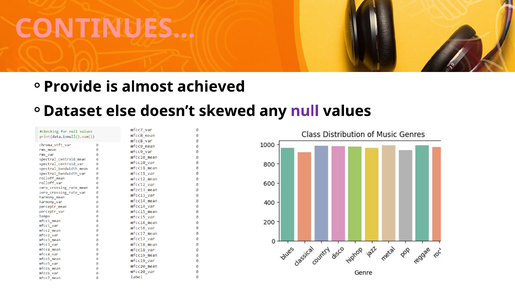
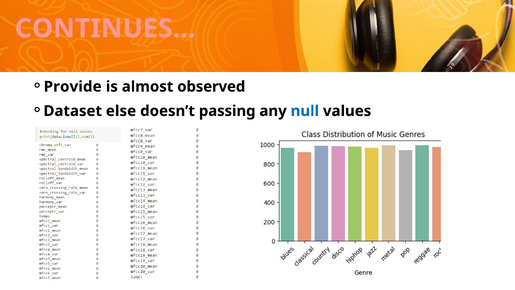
achieved: achieved -> observed (211, 87)
skewed: skewed -> passing (227, 111)
null colour: purple -> blue (305, 111)
